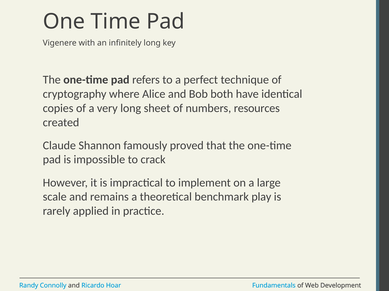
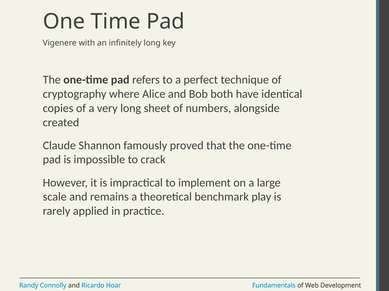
resources: resources -> alongside (257, 108)
